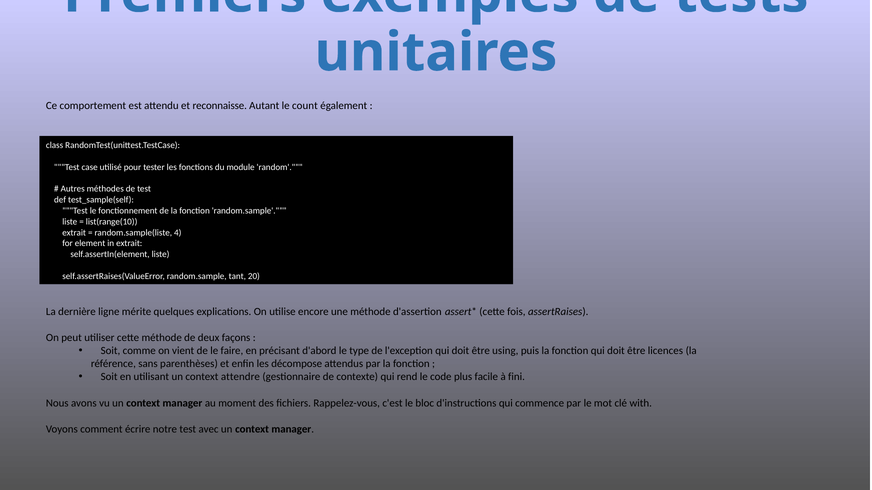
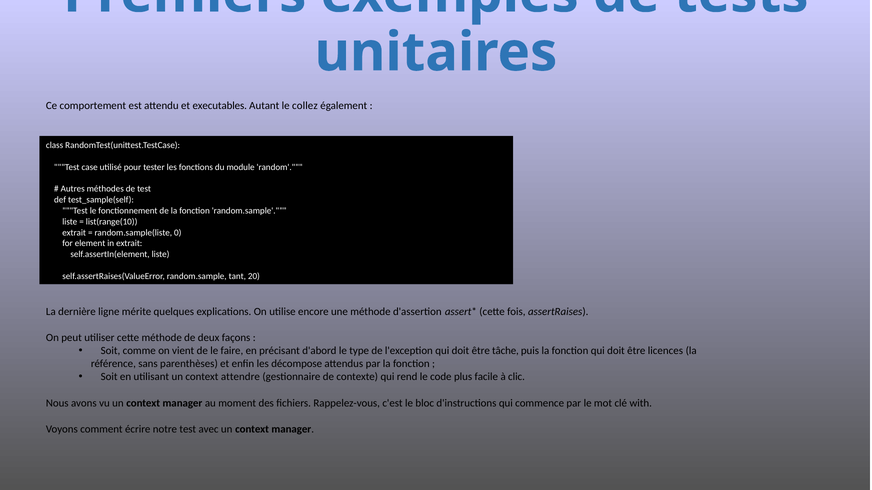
reconnaisse: reconnaisse -> executables (220, 106)
count: count -> collez (305, 106)
4: 4 -> 0 (178, 233)
using: using -> tâche (505, 351)
fini: fini -> clic (517, 377)
